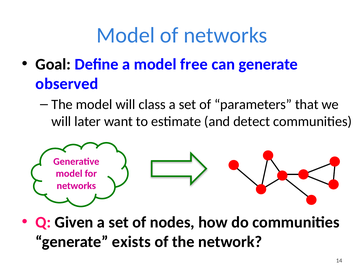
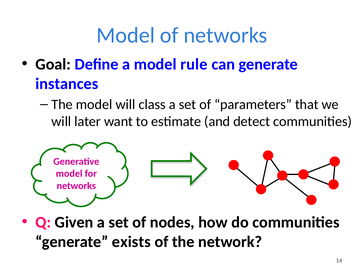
free: free -> rule (194, 64)
observed: observed -> instances (67, 84)
